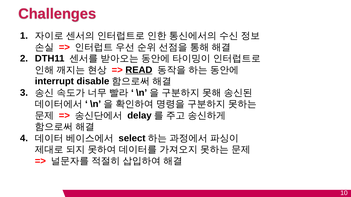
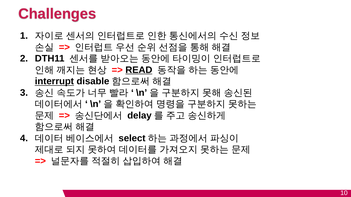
interrupt underline: none -> present (54, 82)
